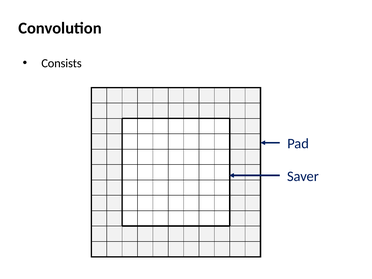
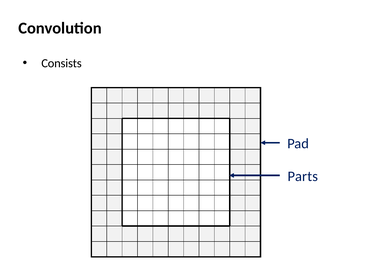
Saver: Saver -> Parts (303, 176)
